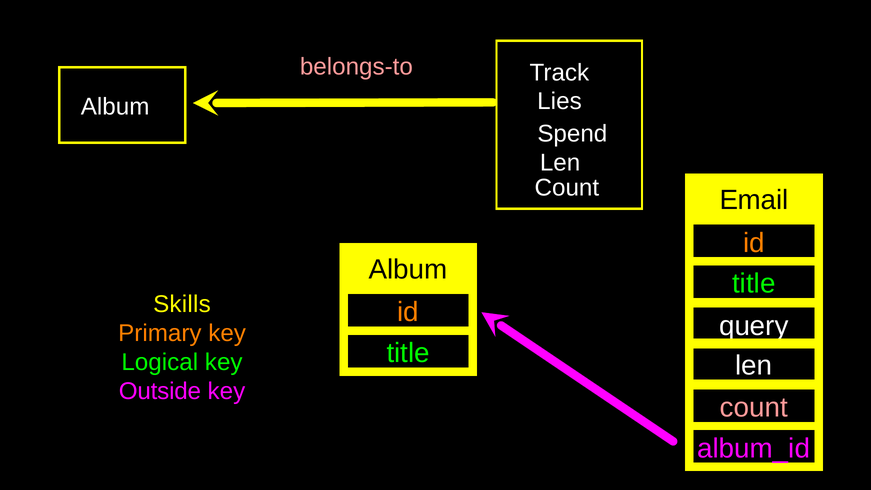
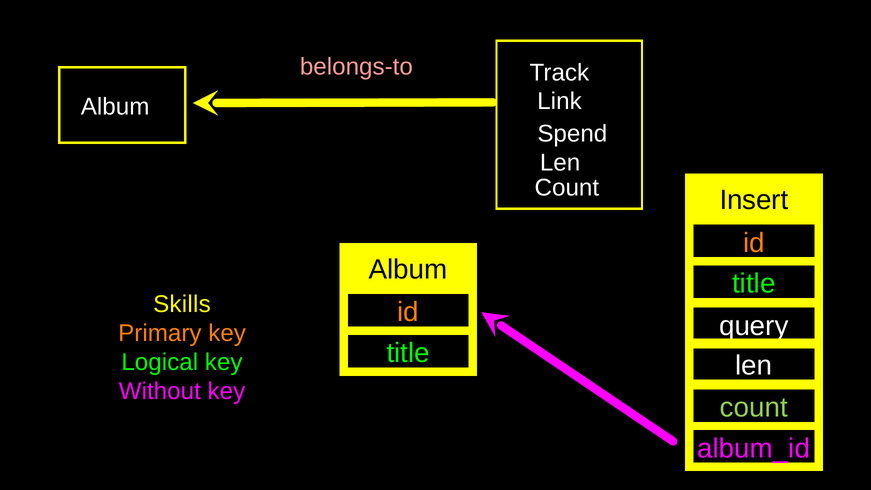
Lies: Lies -> Link (559, 101)
Email: Email -> Insert (754, 200)
Outside: Outside -> Without (160, 391)
count colour: pink -> light green (754, 408)
